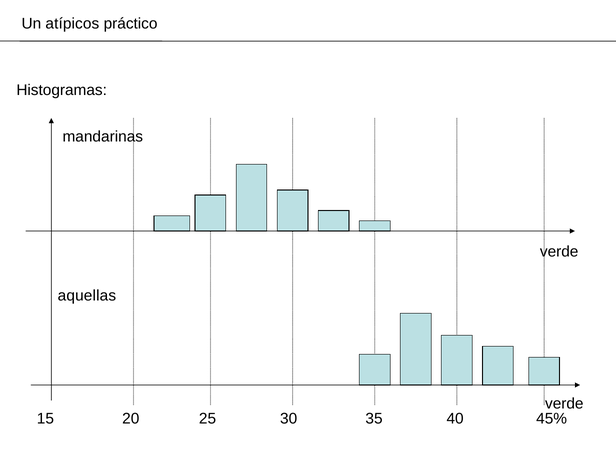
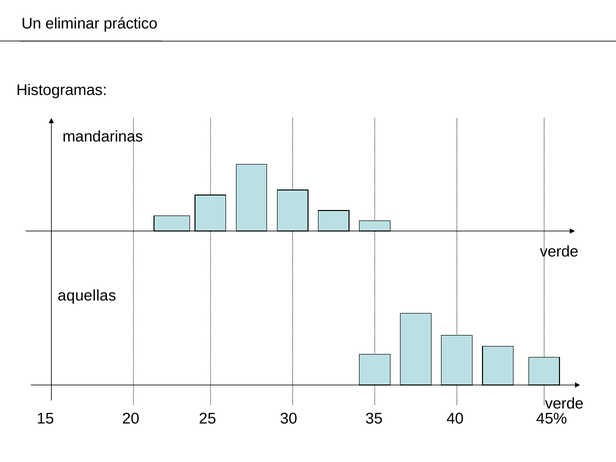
atípicos: atípicos -> eliminar (72, 24)
